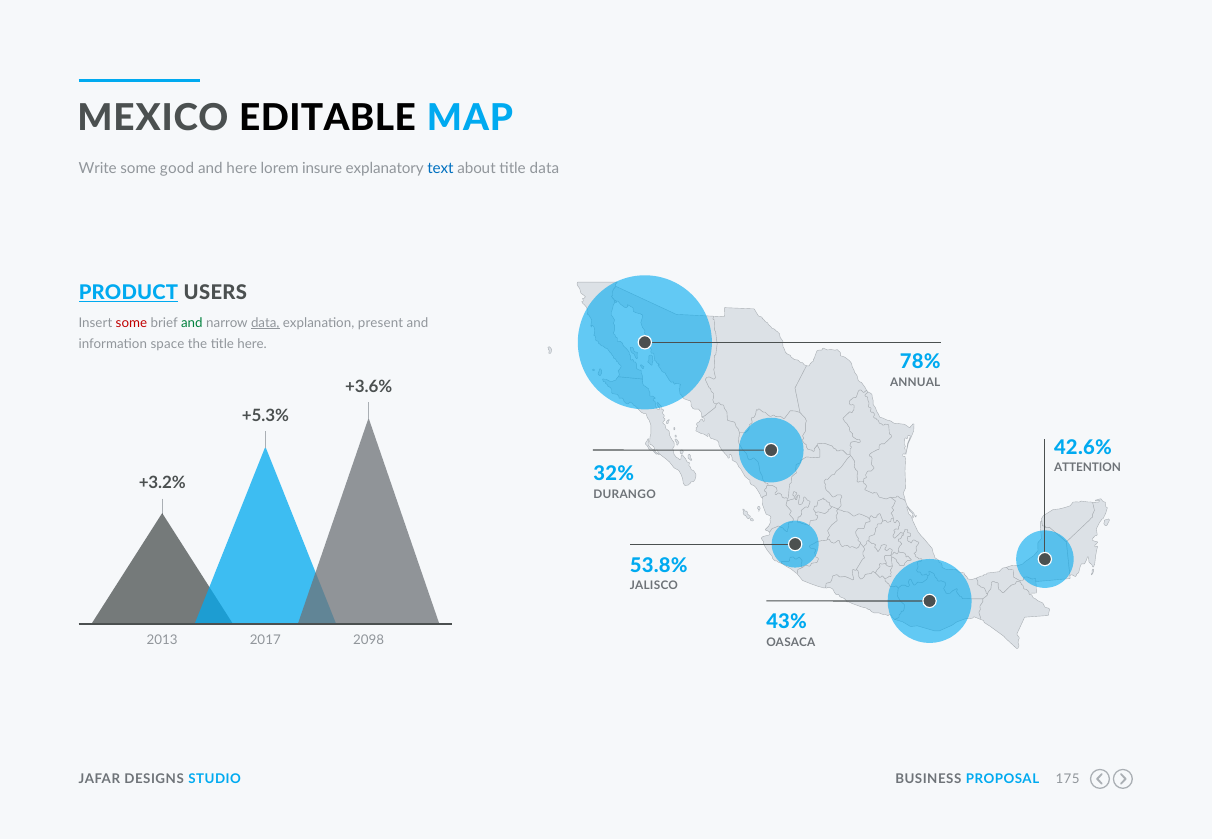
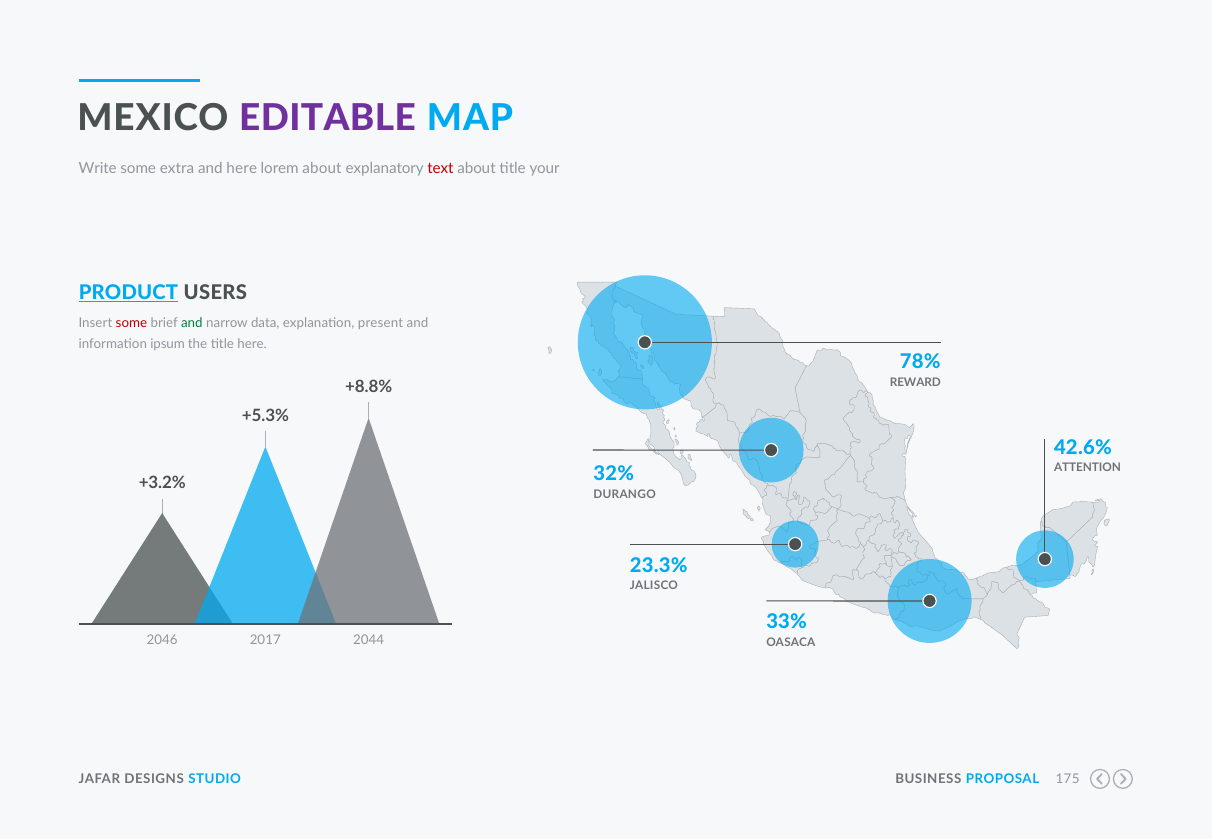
EDITABLE colour: black -> purple (328, 119)
good: good -> extra (177, 169)
lorem insure: insure -> about (322, 169)
text colour: blue -> red (440, 169)
title data: data -> your (545, 169)
data underline: present -> none (265, 323)
space: space -> ipsum (168, 344)
ANNUAL: ANNUAL -> REWARD (915, 382)
+3.6%: +3.6% -> +8.8% (369, 387)
53.8%: 53.8% -> 23.3% (659, 565)
43%: 43% -> 33% (787, 622)
2013: 2013 -> 2046 (162, 640)
2098: 2098 -> 2044 (369, 640)
